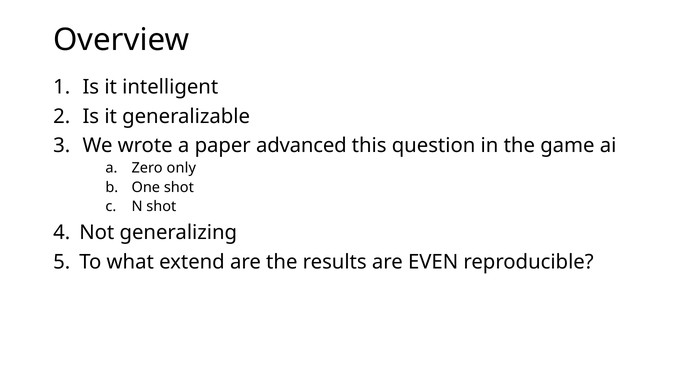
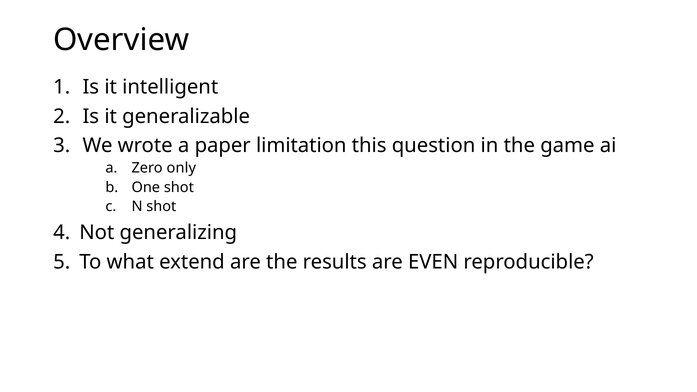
advanced: advanced -> limitation (301, 146)
